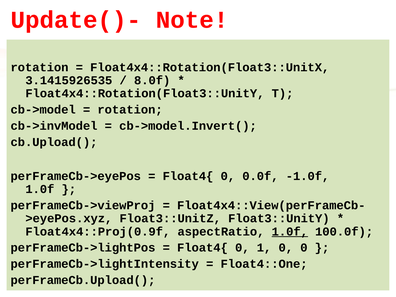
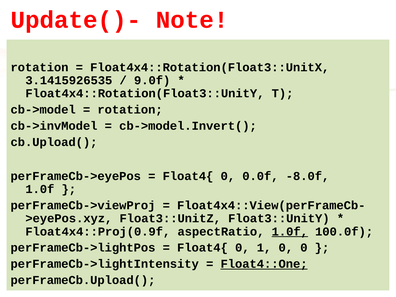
8.0f: 8.0f -> 9.0f (152, 80)
-1.0f: -1.0f -> -8.0f (308, 176)
Float4::One underline: none -> present (264, 264)
